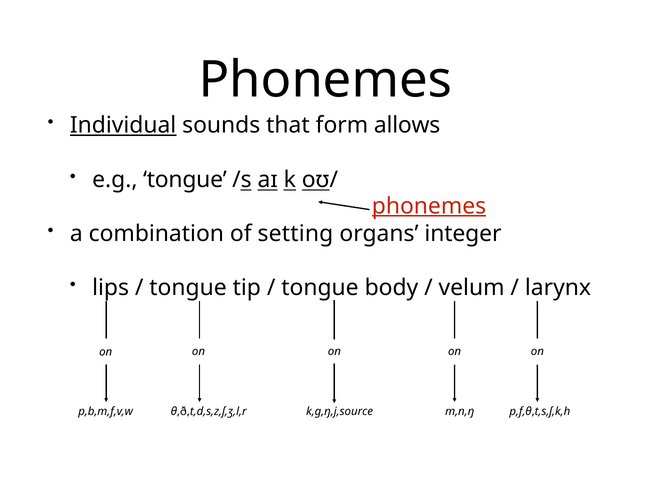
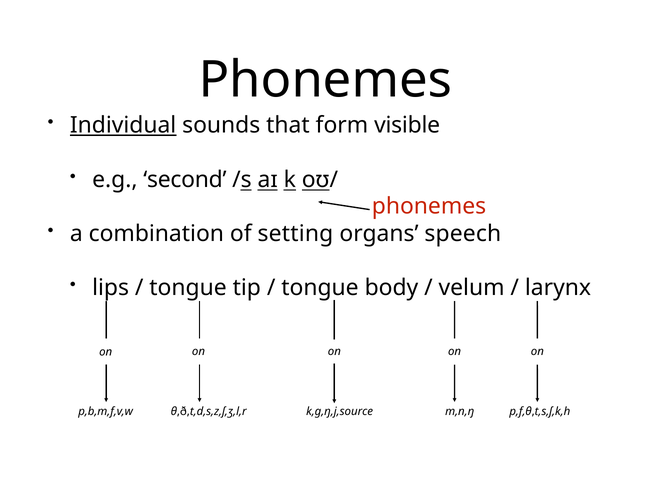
allows: allows -> visible (407, 125)
e.g tongue: tongue -> second (185, 180)
phonemes underline: present -> none (429, 206)
integer: integer -> speech (463, 234)
